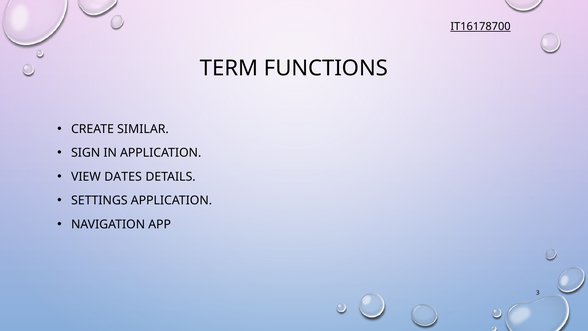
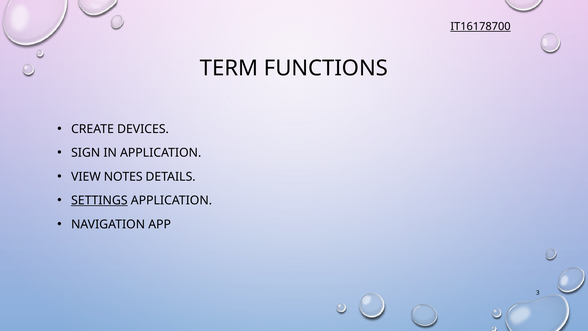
SIMILAR: SIMILAR -> DEVICES (143, 129)
DATES: DATES -> NOTES (123, 177)
SETTINGS underline: none -> present (99, 200)
